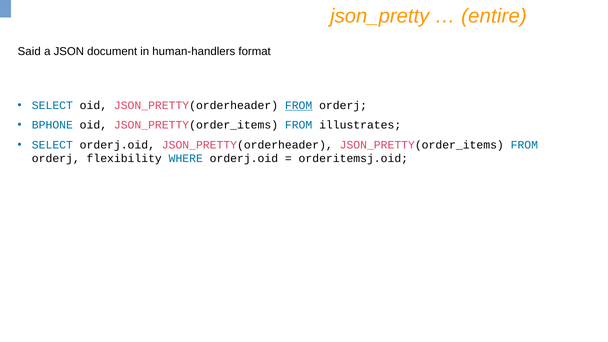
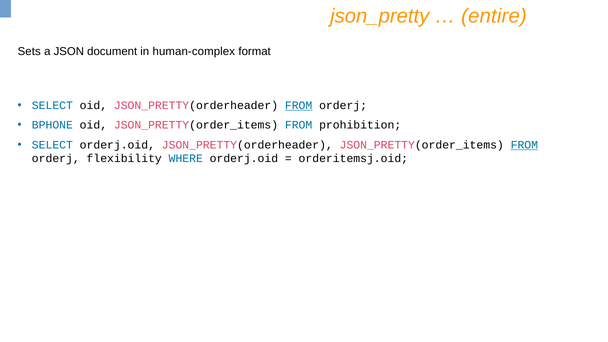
Said: Said -> Sets (29, 52)
human-handlers: human-handlers -> human-complex (194, 52)
illustrates: illustrates -> prohibition (360, 125)
FROM underline: none -> present (524, 145)
